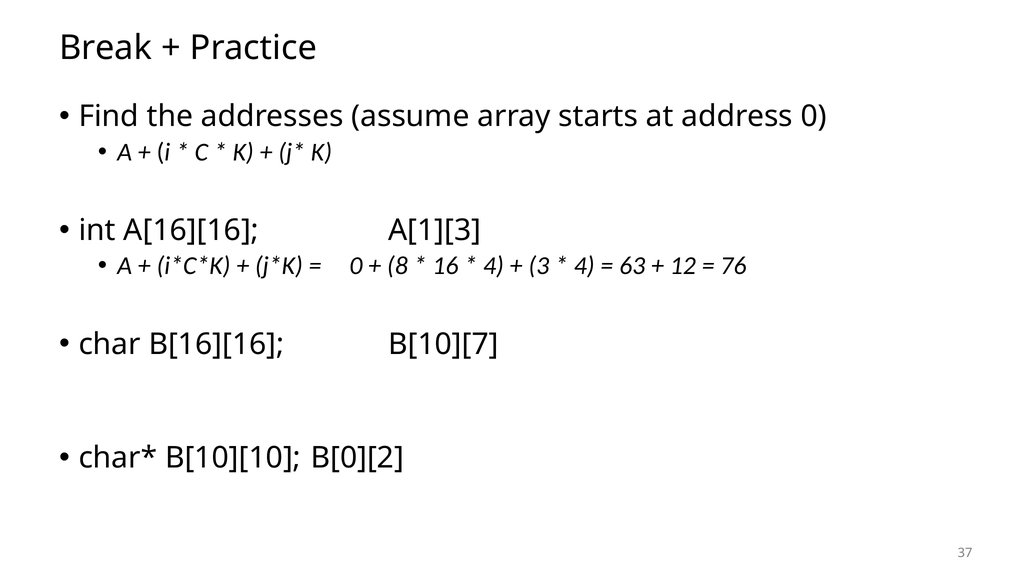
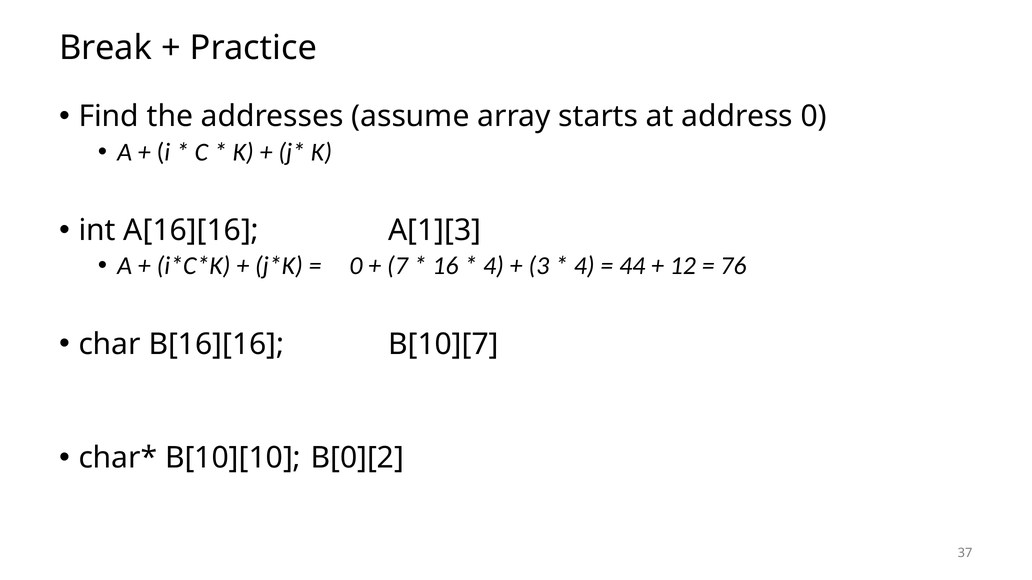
8: 8 -> 7 (397, 266)
63: 63 -> 44 (632, 266)
